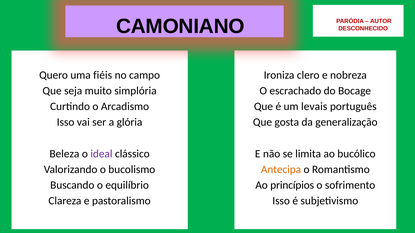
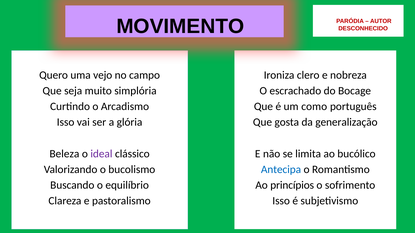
CAMONIANO: CAMONIANO -> MOVIMENTO (180, 26)
fiéis: fiéis -> vejo (103, 75)
levais: levais -> como (314, 107)
Antecipa colour: orange -> blue (281, 170)
